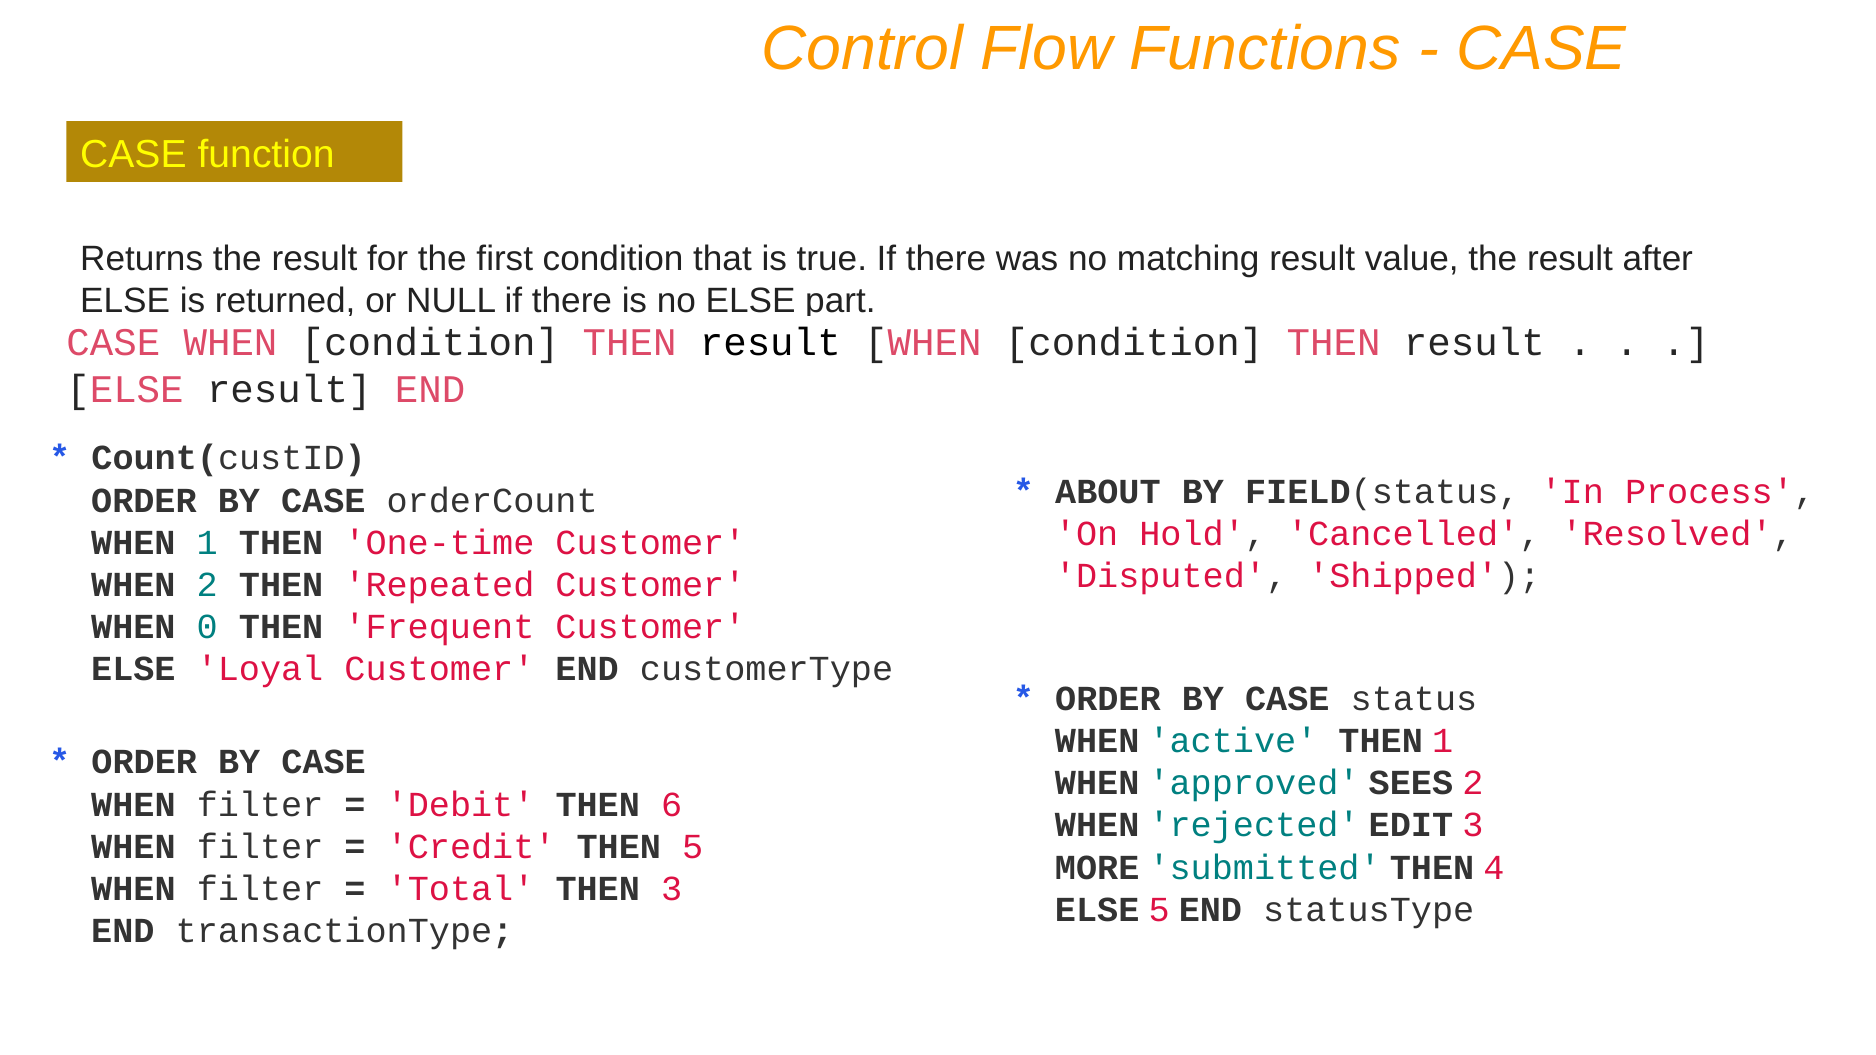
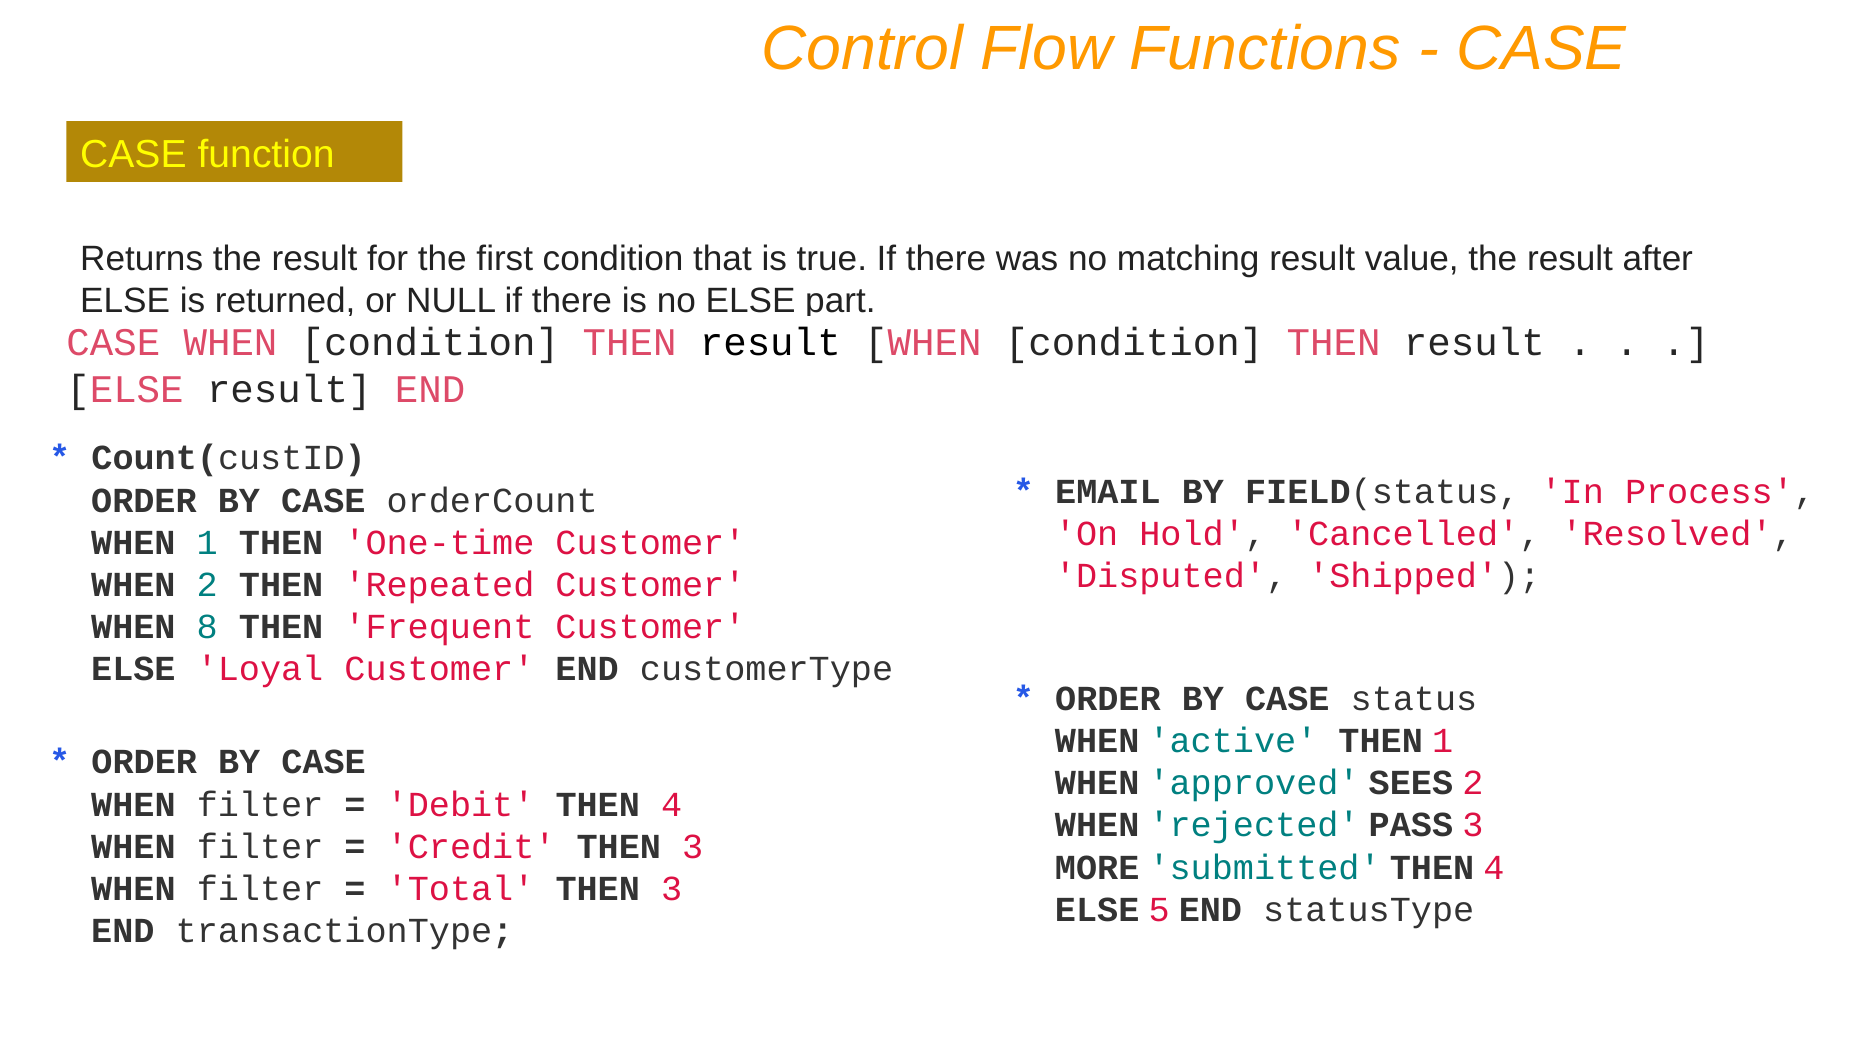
ABOUT: ABOUT -> EMAIL (1108, 492)
0: 0 -> 8 (207, 627)
Debit THEN 6: 6 -> 4 (672, 805)
EDIT: EDIT -> PASS (1411, 826)
Credit THEN 5: 5 -> 3 (693, 847)
